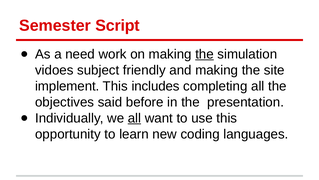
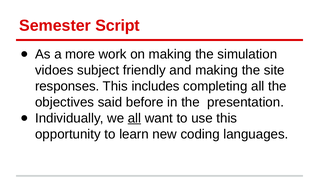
need: need -> more (80, 54)
the underline: present -> none (205, 54)
implement: implement -> responses (67, 86)
